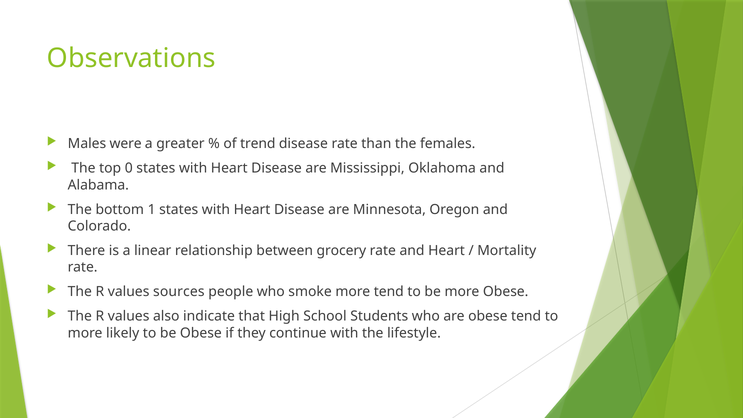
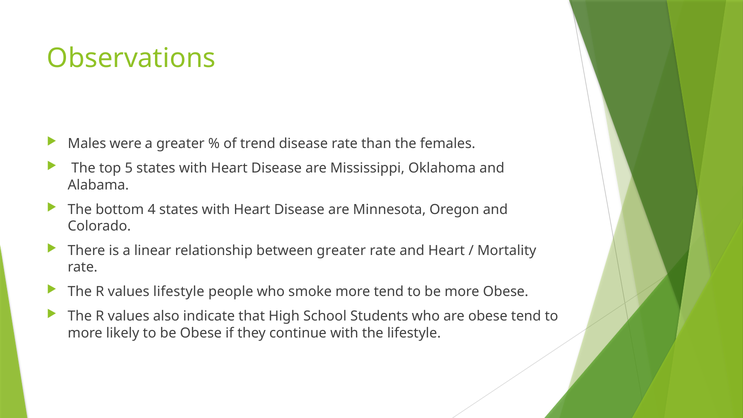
0: 0 -> 5 (129, 168)
1: 1 -> 4 (152, 209)
between grocery: grocery -> greater (341, 251)
values sources: sources -> lifestyle (179, 292)
